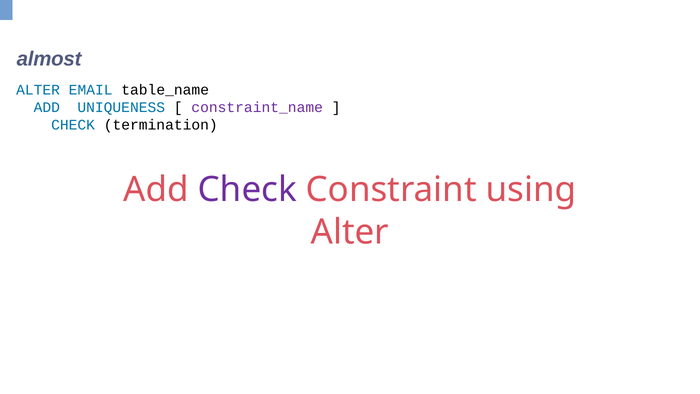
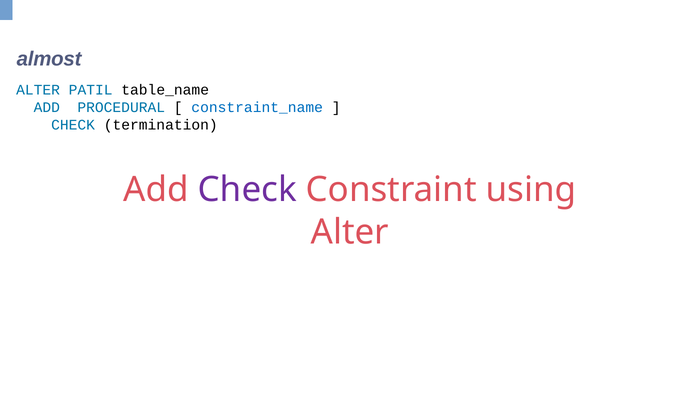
EMAIL: EMAIL -> PATIL (91, 90)
UNIQUENESS: UNIQUENESS -> PROCEDURAL (121, 108)
constraint_name colour: purple -> blue (257, 108)
